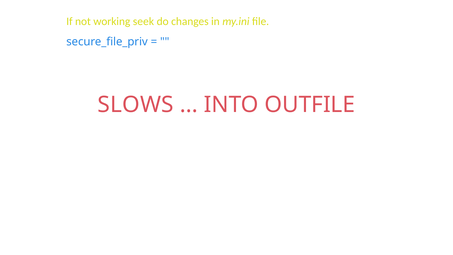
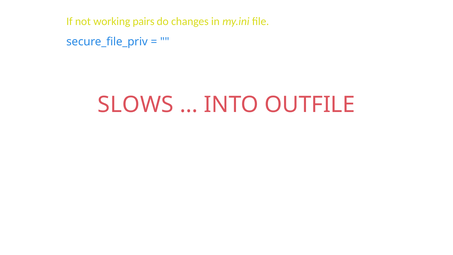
seek: seek -> pairs (144, 21)
